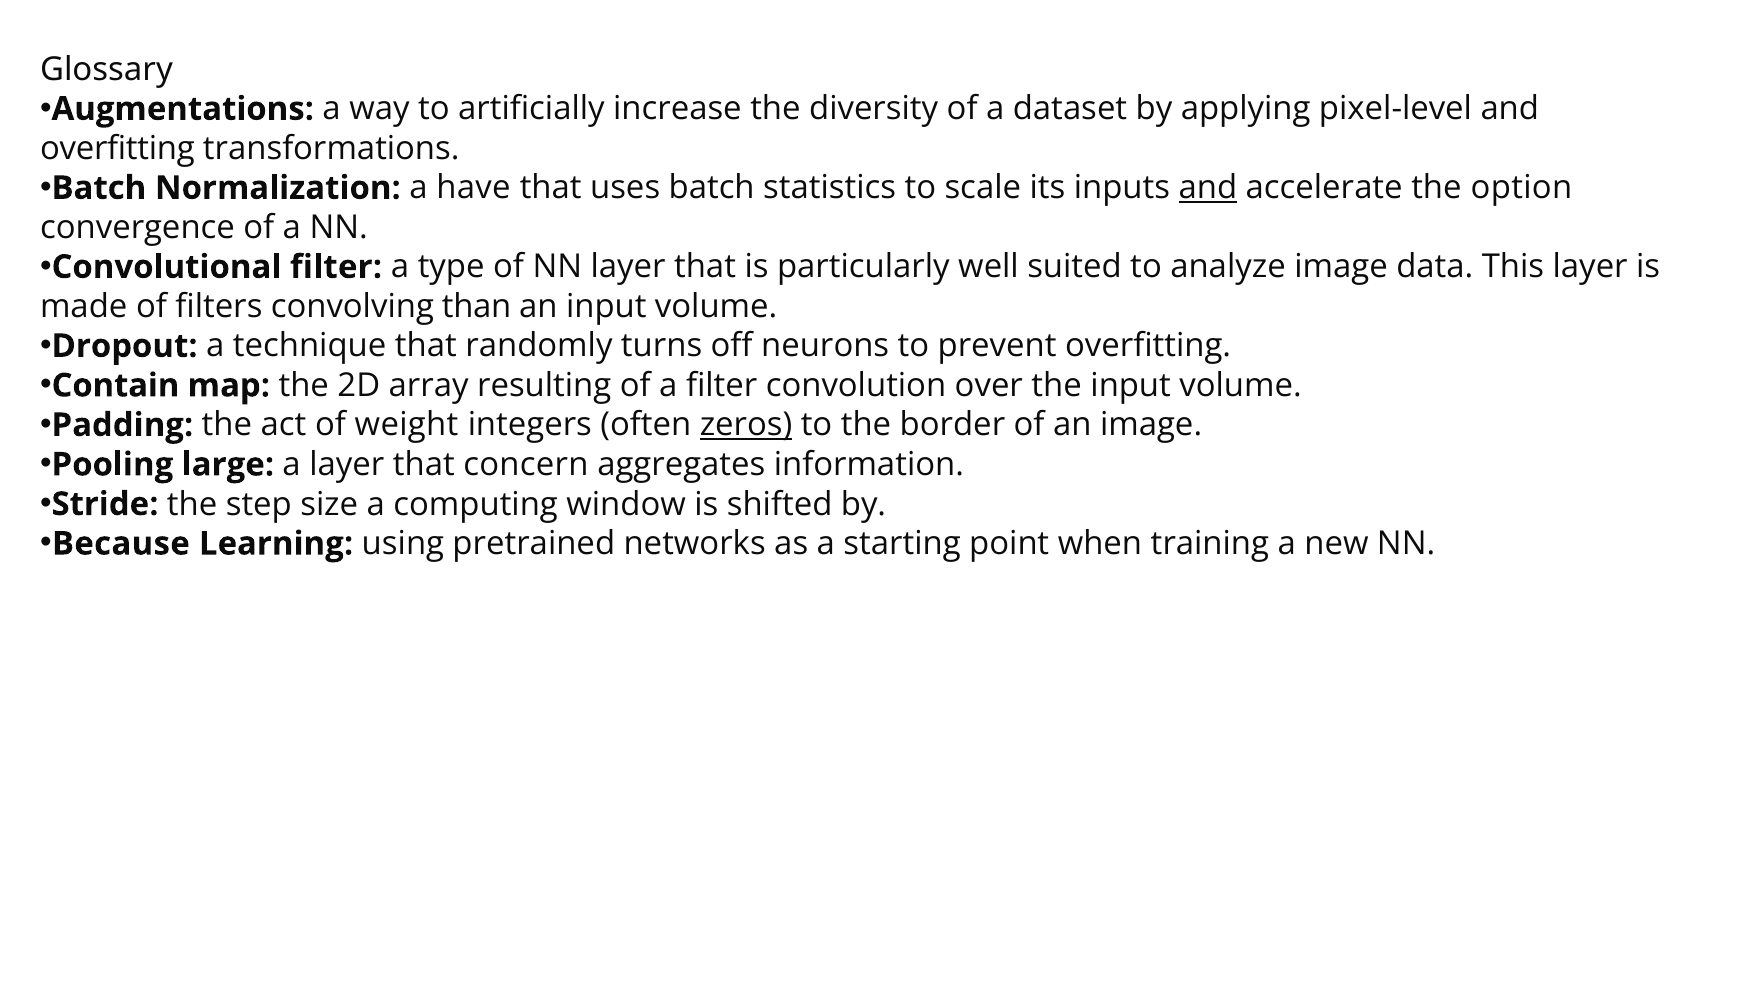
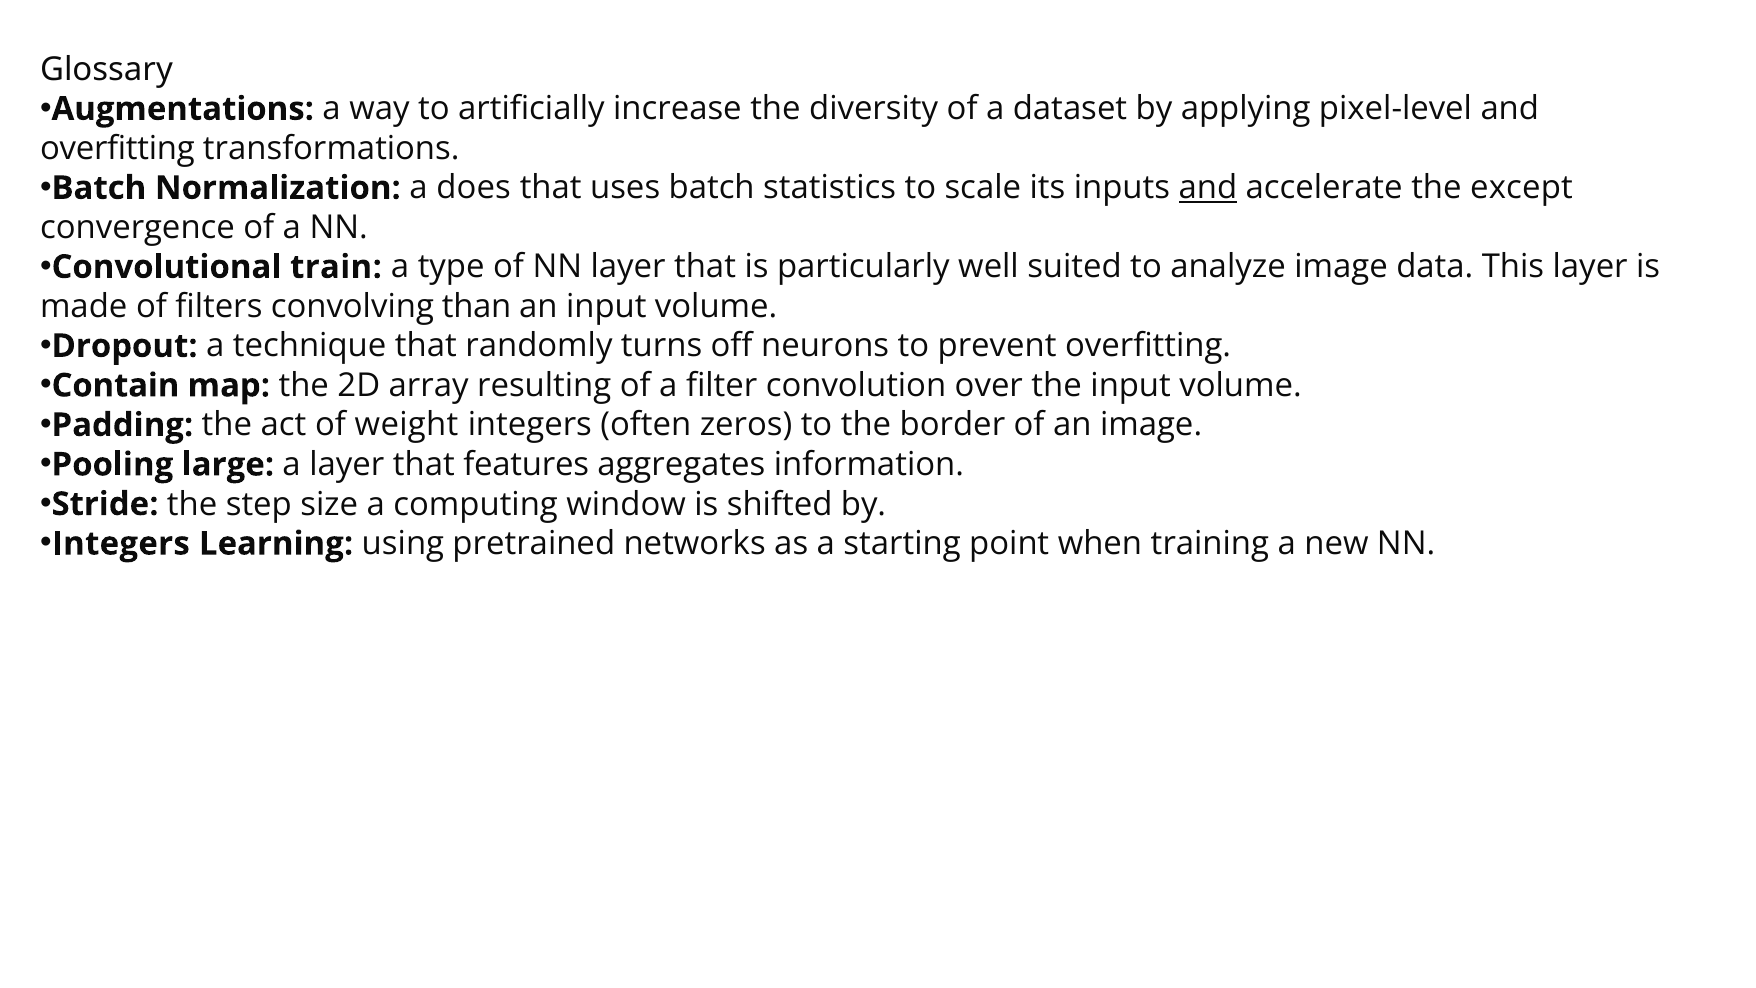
have: have -> does (474, 188)
option: option -> except (1522, 188)
Convolutional filter: filter -> train (336, 267)
zeros underline: present -> none (746, 425)
concern: concern -> features (526, 464)
Because: Because -> Integers (121, 544)
